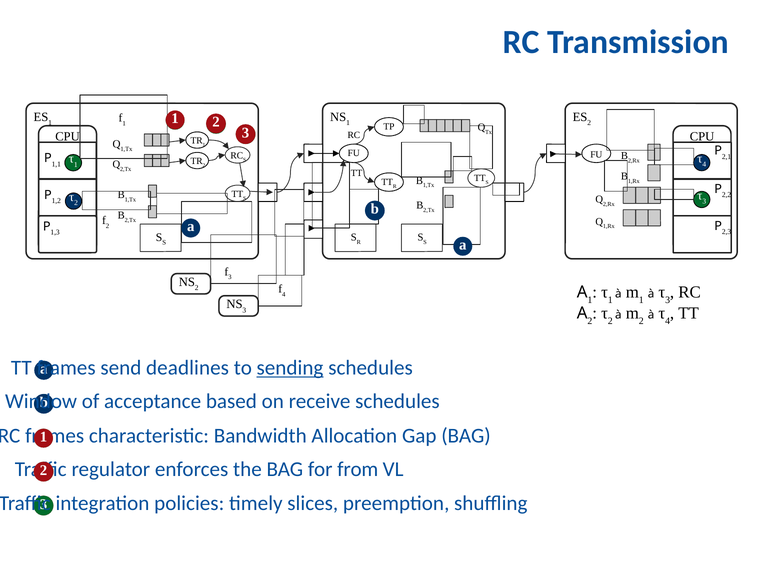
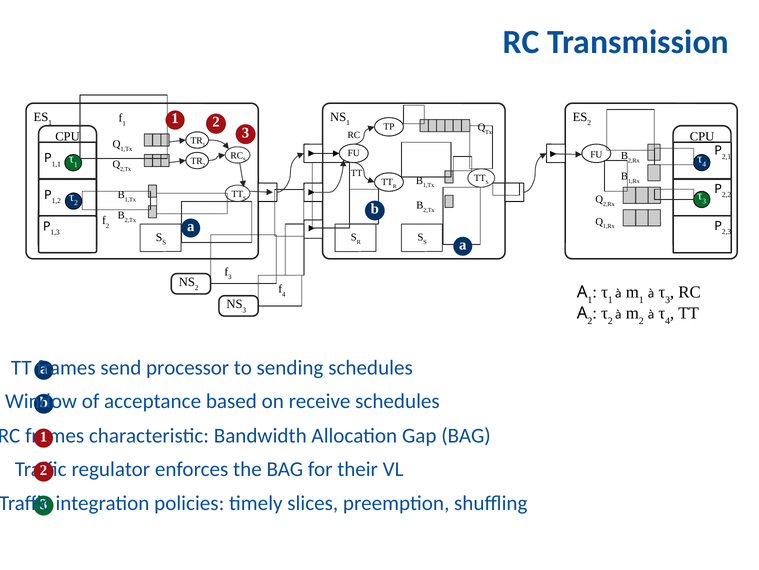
deadlines: deadlines -> processor (188, 367)
sending underline: present -> none (290, 367)
from: from -> their (358, 469)
